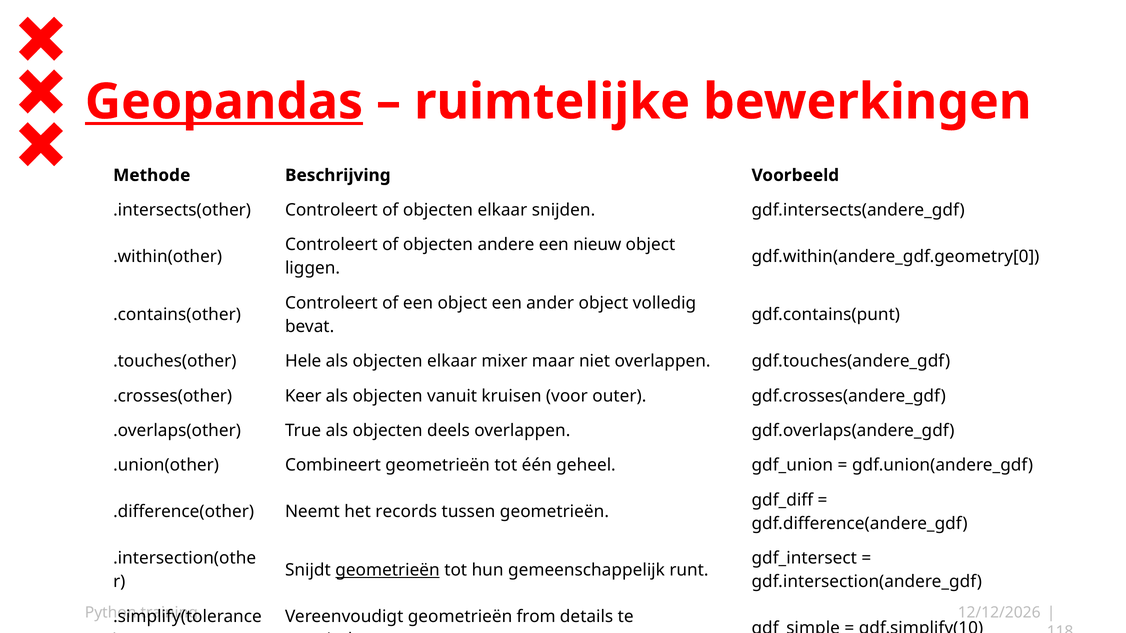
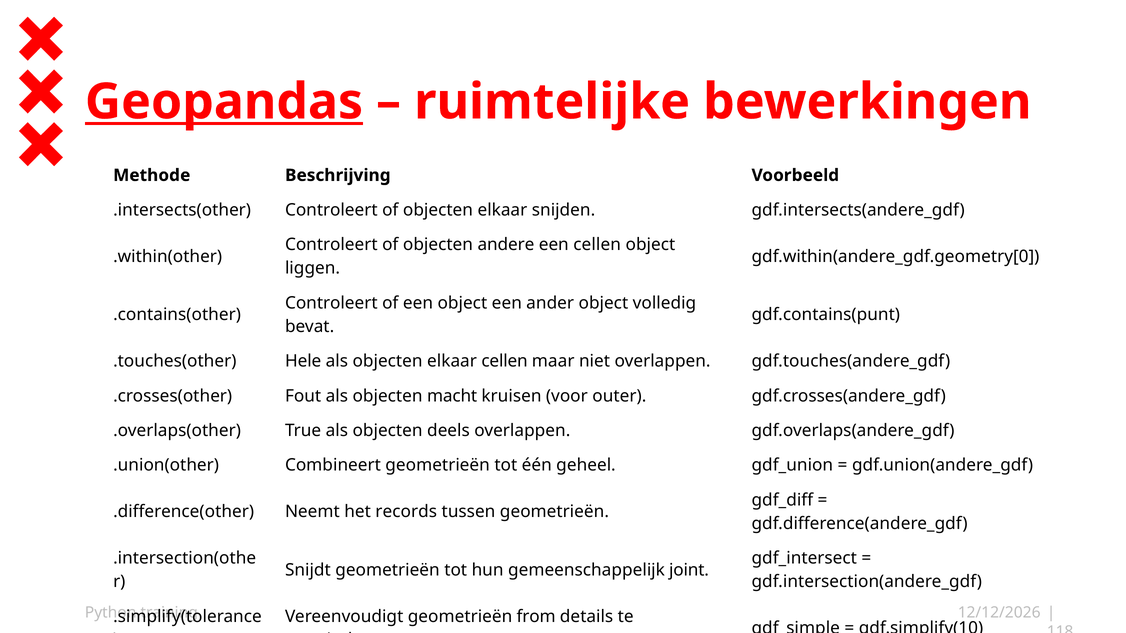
een nieuw: nieuw -> cellen (597, 245)
elkaar mixer: mixer -> cellen (505, 361)
Keer: Keer -> Fout (303, 396)
vanuit: vanuit -> macht (452, 396)
geometrieën underline: present -> none (388, 570)
runt: runt -> joint (689, 570)
